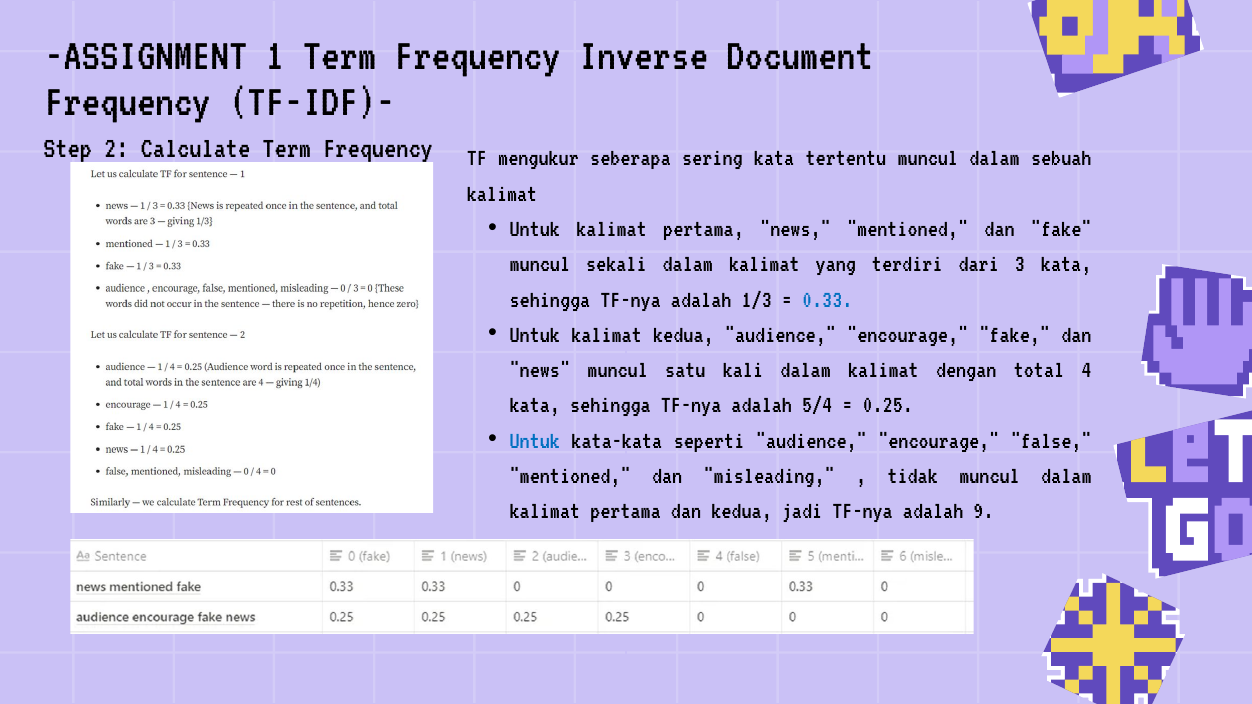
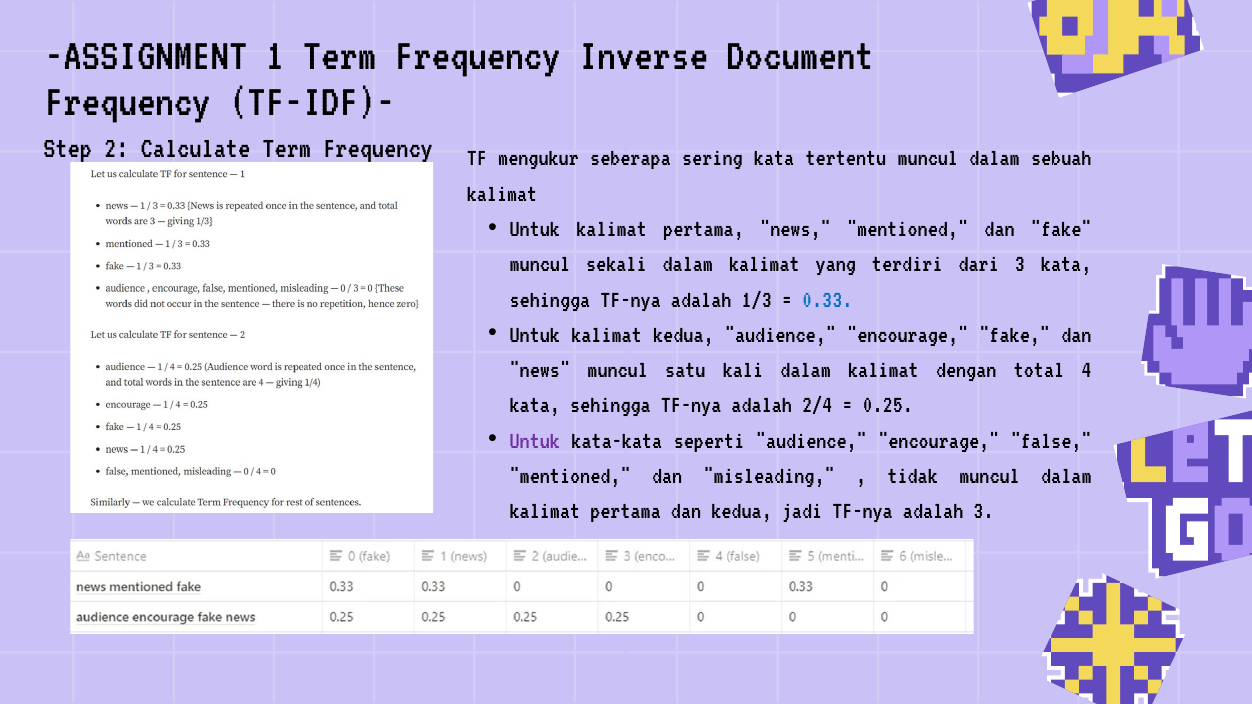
5/4: 5/4 -> 2/4 (817, 405)
Untuk colour: blue -> purple (535, 440)
adalah 9: 9 -> 3 (984, 511)
